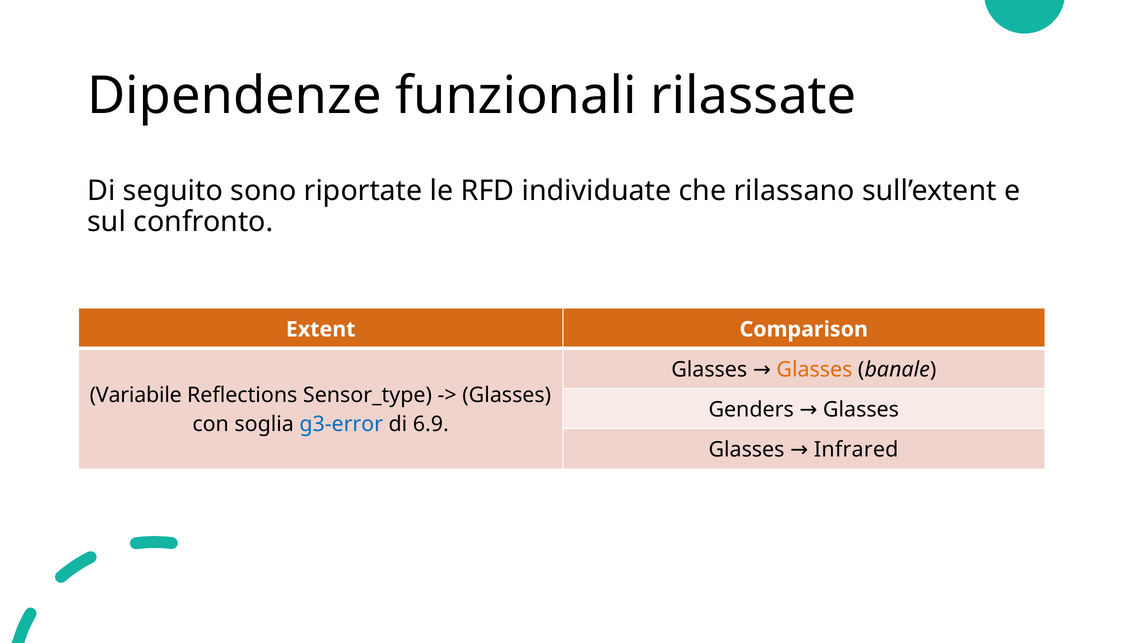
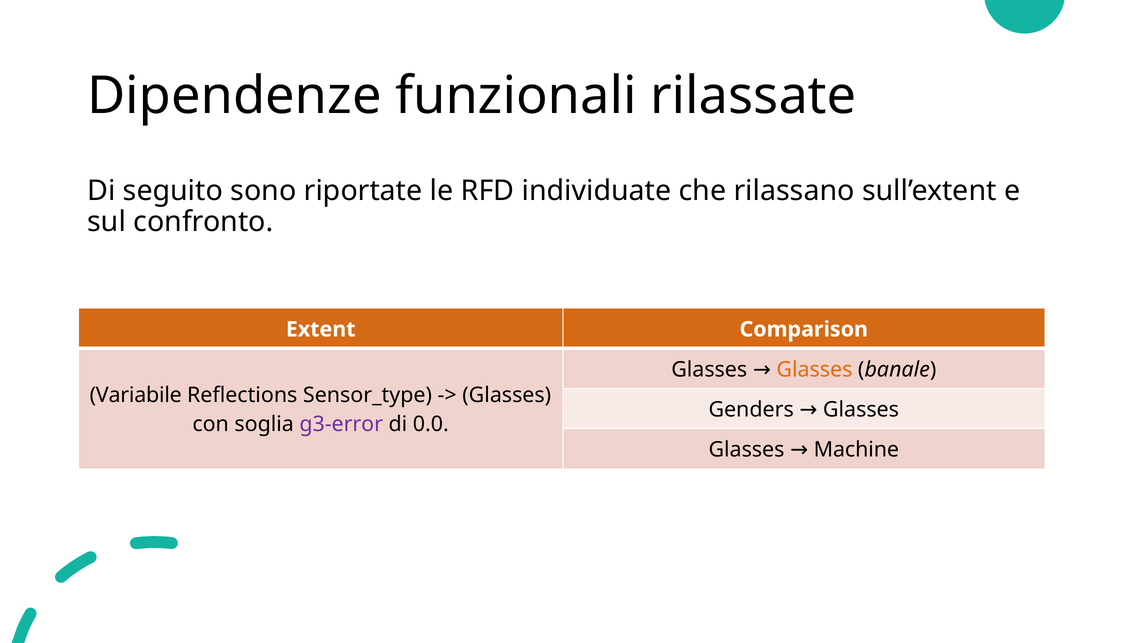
g3-error colour: blue -> purple (341, 425)
6.9: 6.9 -> 0.0 (431, 425)
Infrared: Infrared -> Machine (856, 450)
